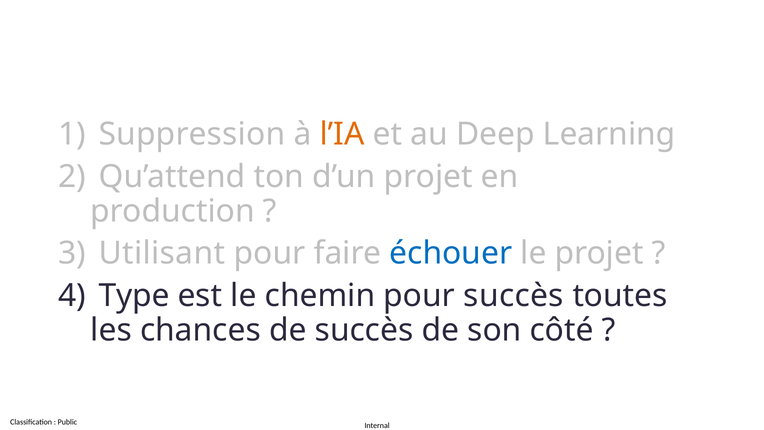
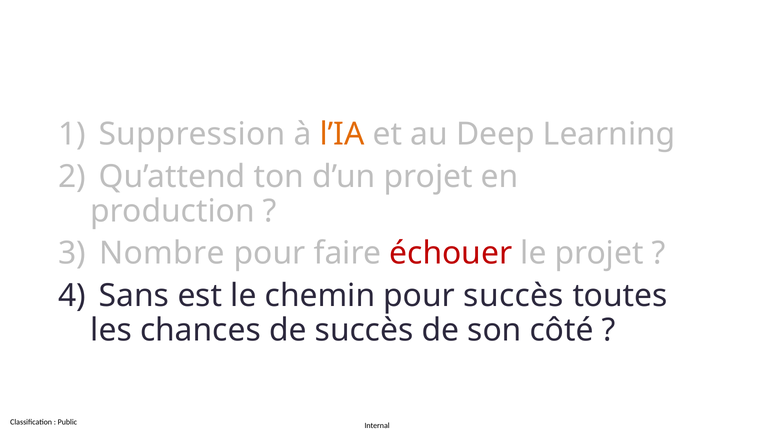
Utilisant: Utilisant -> Nombre (162, 253)
échouer colour: blue -> red (451, 253)
Type: Type -> Sans (134, 296)
